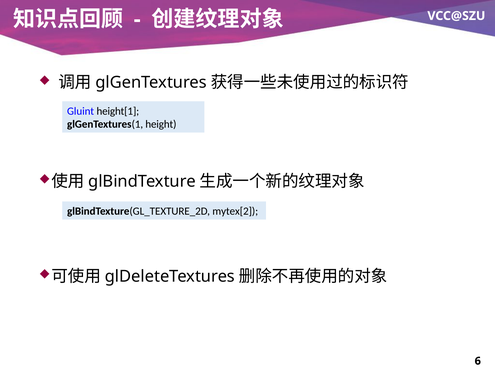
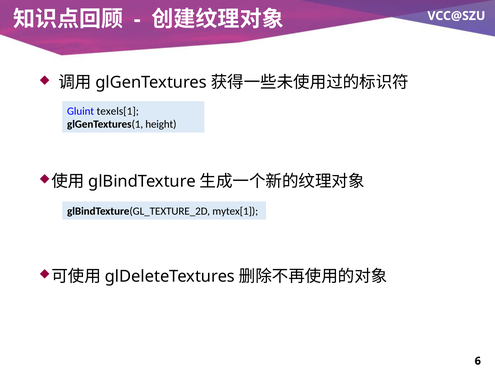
height[1: height[1 -> texels[1 (118, 111)
mytex[2: mytex[2 -> mytex[1 (235, 211)
